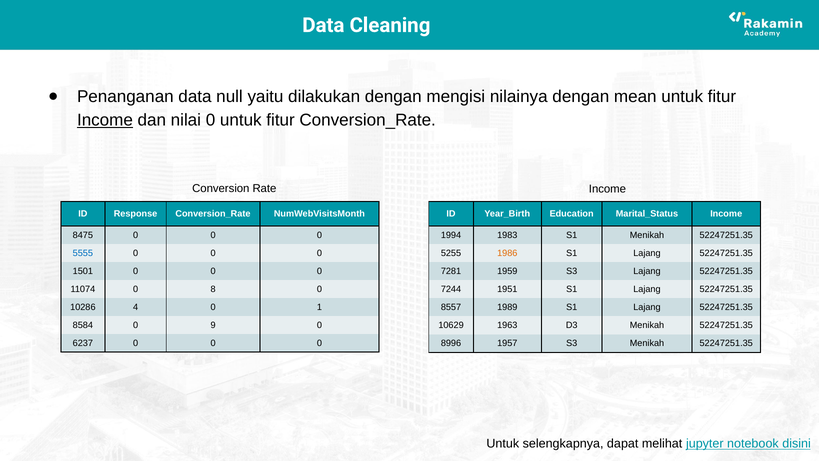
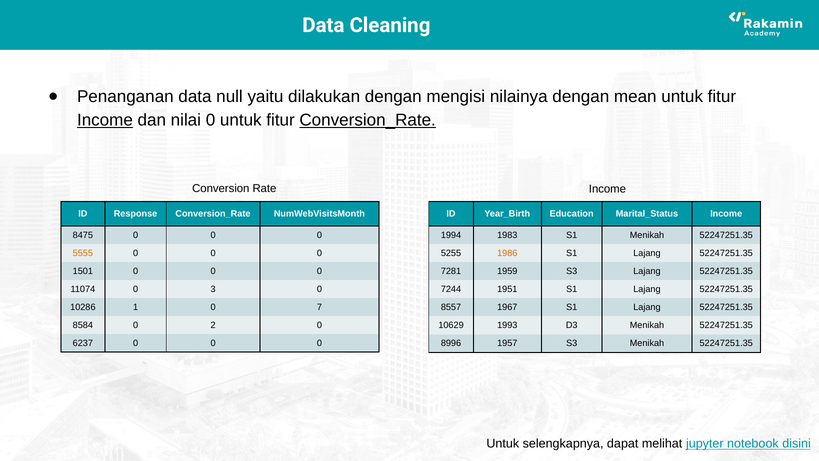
Conversion_Rate underline: none -> present (368, 120)
5555 colour: blue -> orange (83, 253)
8: 8 -> 3 (213, 289)
4: 4 -> 1 (136, 307)
1: 1 -> 7 (319, 307)
1989: 1989 -> 1967 (507, 307)
9: 9 -> 2 (213, 325)
1963: 1963 -> 1993 (507, 325)
